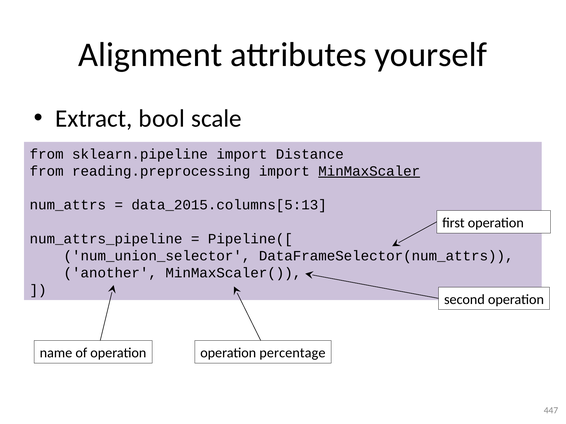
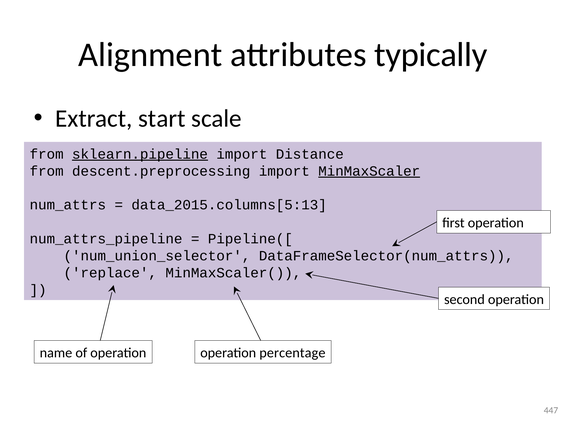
yourself: yourself -> typically (431, 55)
bool: bool -> start (162, 119)
sklearn.pipeline underline: none -> present (140, 154)
reading.preprocessing: reading.preprocessing -> descent.preprocessing (161, 171)
another: another -> replace (110, 273)
